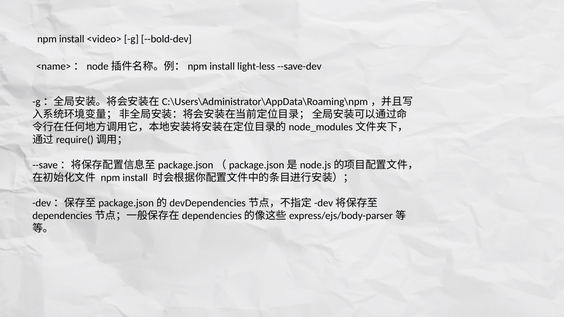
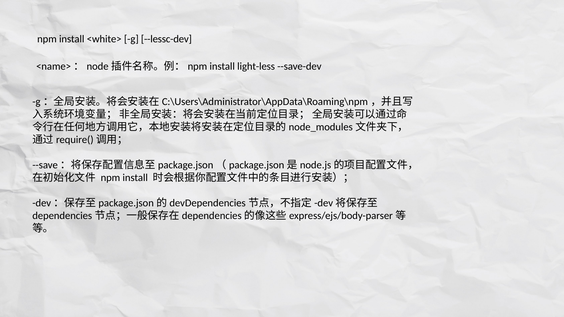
<video>: <video> -> <white> (104, 39)
--bold-dev: --bold-dev -> --lessc-dev (166, 39)
